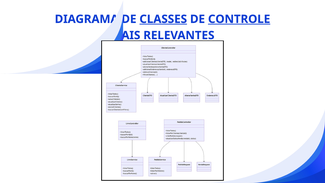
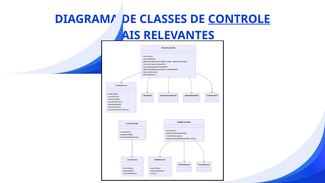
CLASSES underline: present -> none (163, 19)
